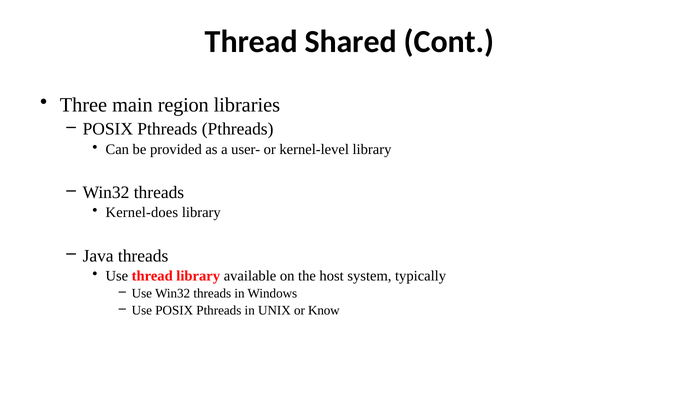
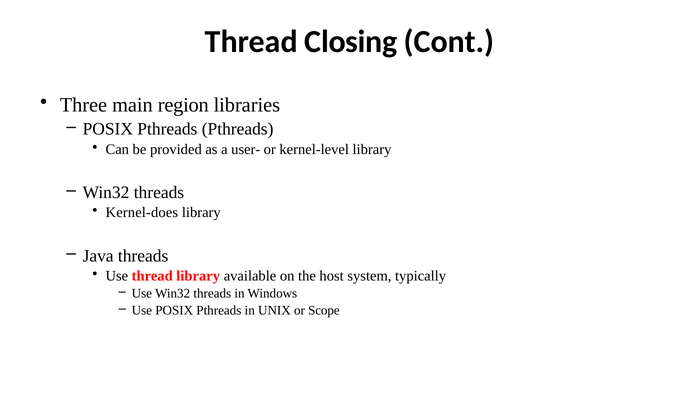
Shared: Shared -> Closing (351, 42)
Know: Know -> Scope (324, 310)
